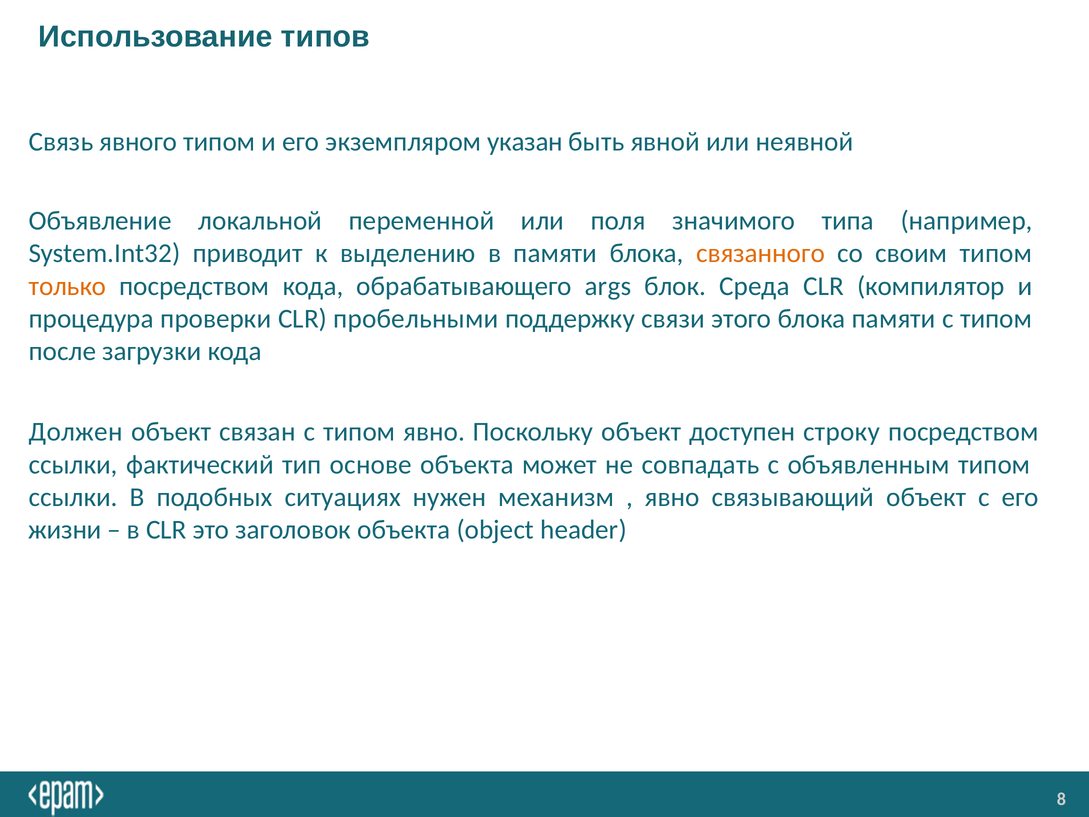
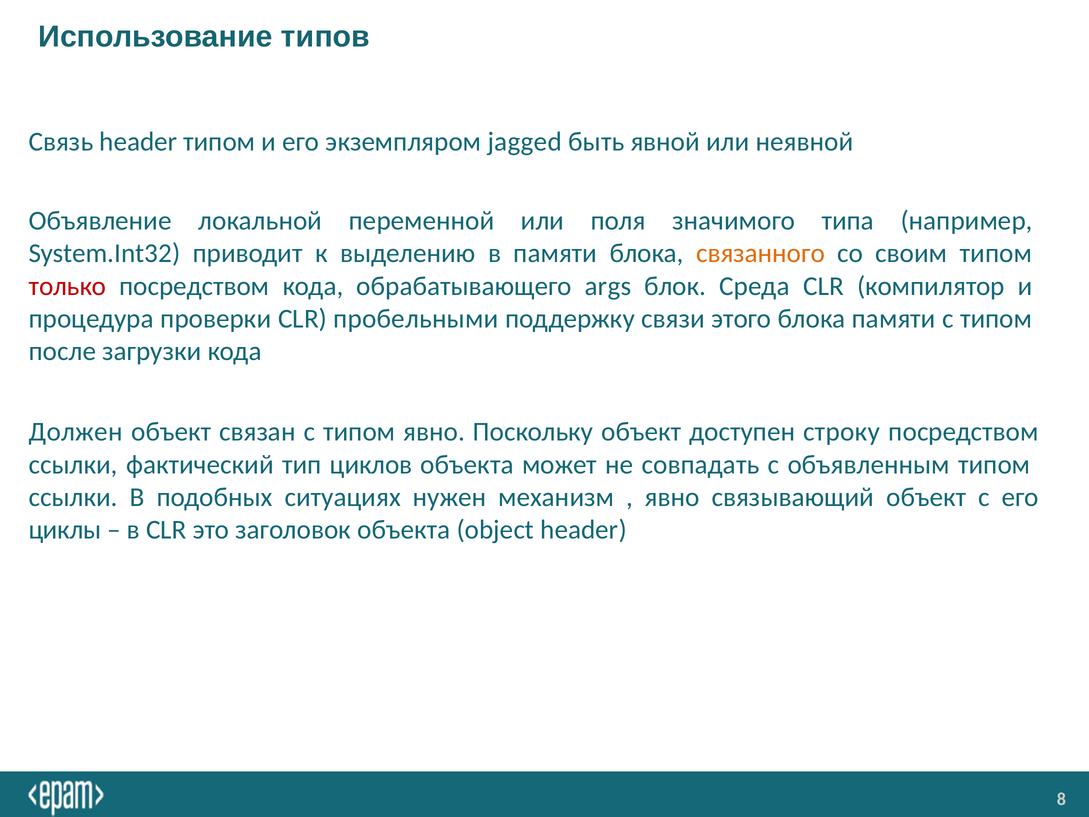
Связь явного: явного -> header (138, 142)
указан: указан -> jagged (525, 142)
только colour: orange -> red (68, 286)
основе: основе -> циклов (371, 464)
жизни: жизни -> циклы (65, 530)
